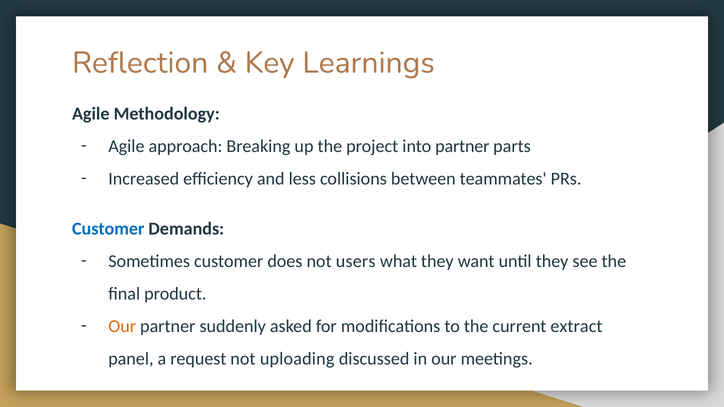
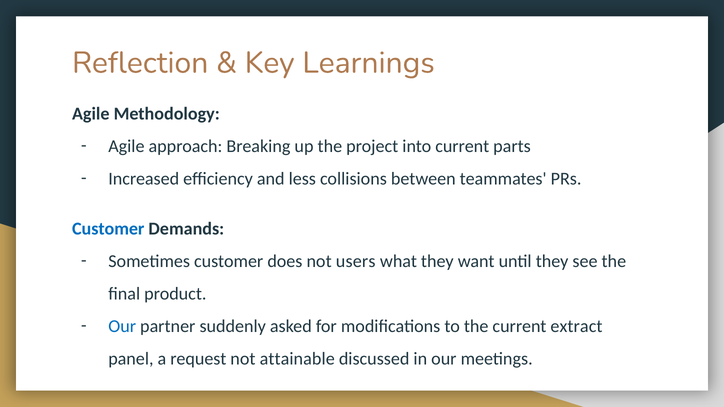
into partner: partner -> current (462, 146)
Our colour: orange -> blue (122, 326)
uploading: uploading -> attainable (297, 359)
